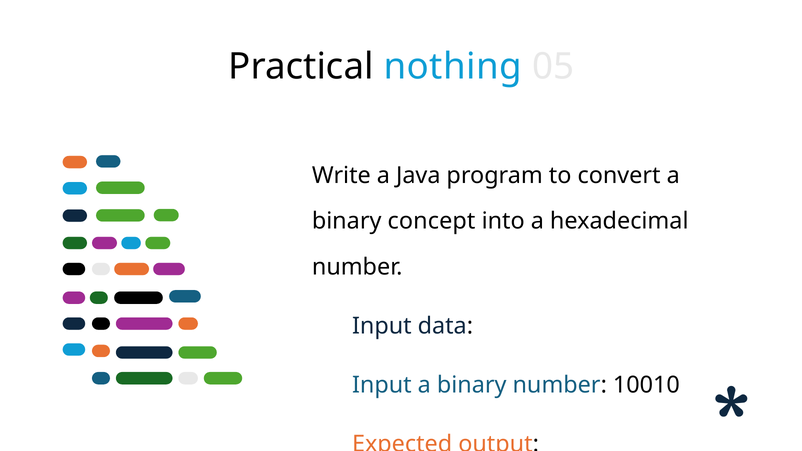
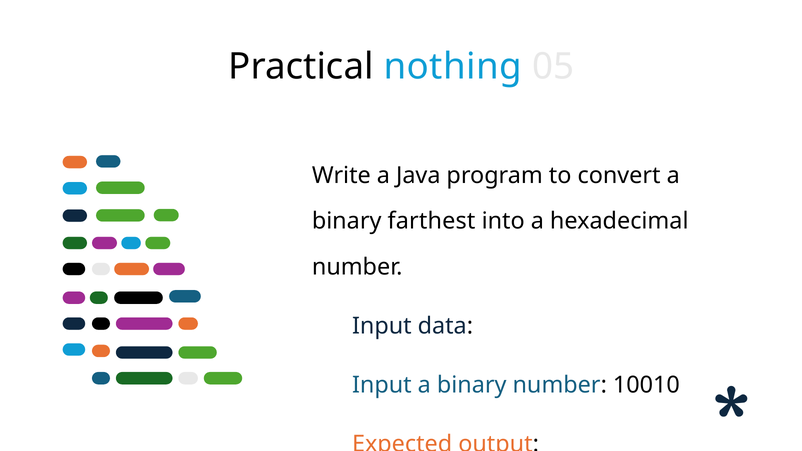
concept: concept -> farthest (431, 221)
